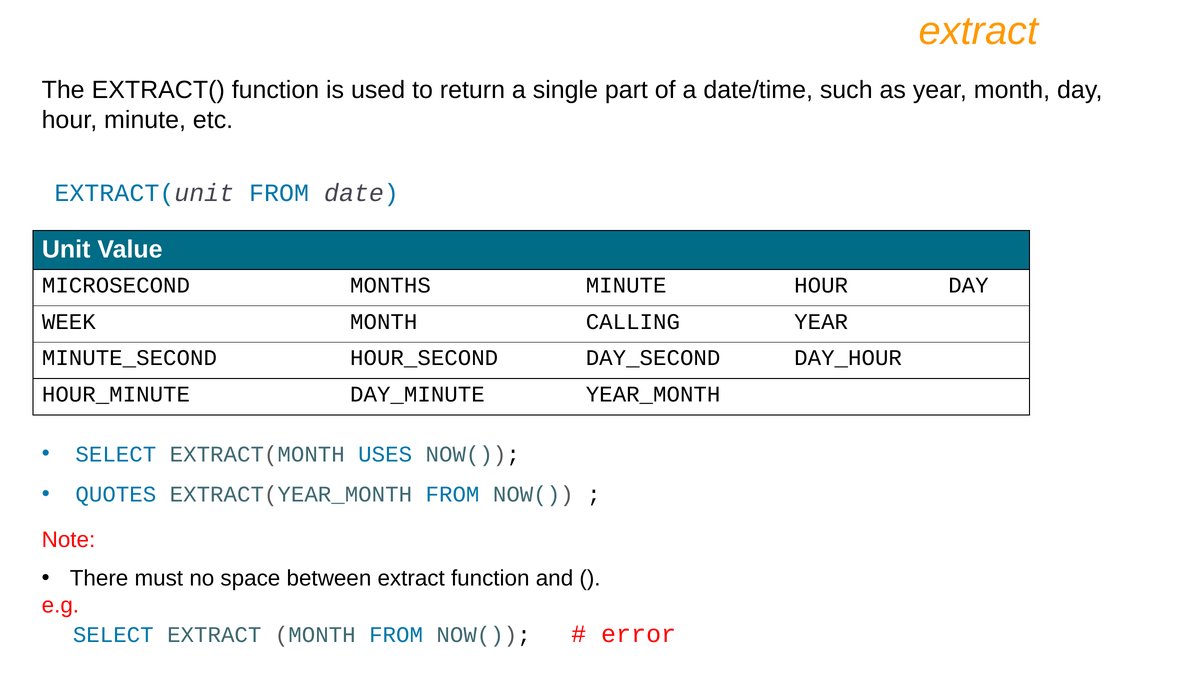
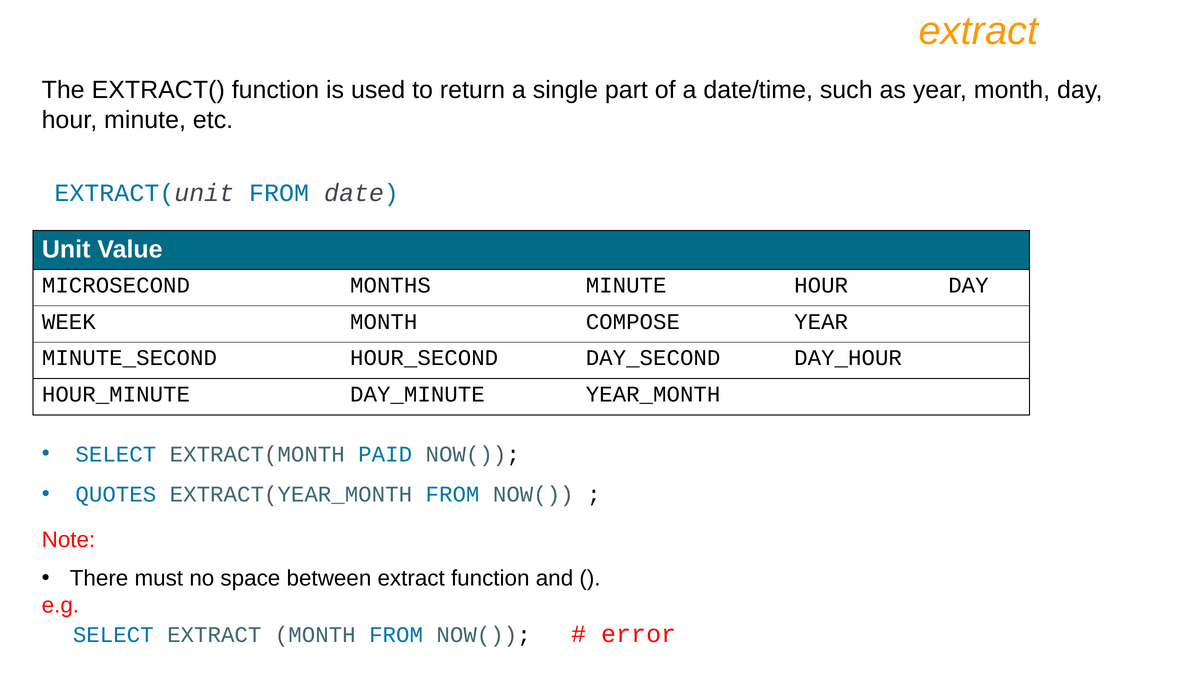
CALLING: CALLING -> COMPOSE (633, 322)
USES: USES -> PAID (385, 454)
